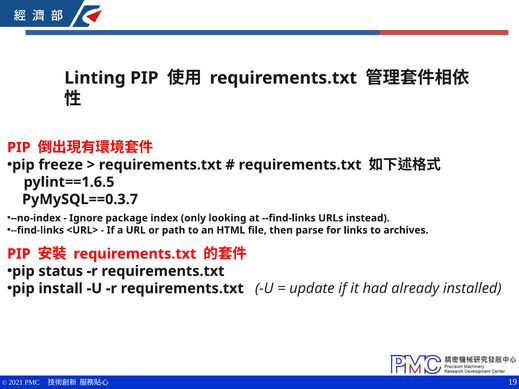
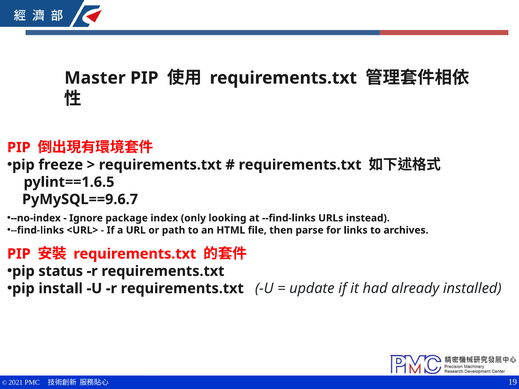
Linting: Linting -> Master (95, 78)
PyMySQL==0.3.7: PyMySQL==0.3.7 -> PyMySQL==9.6.7 (80, 199)
